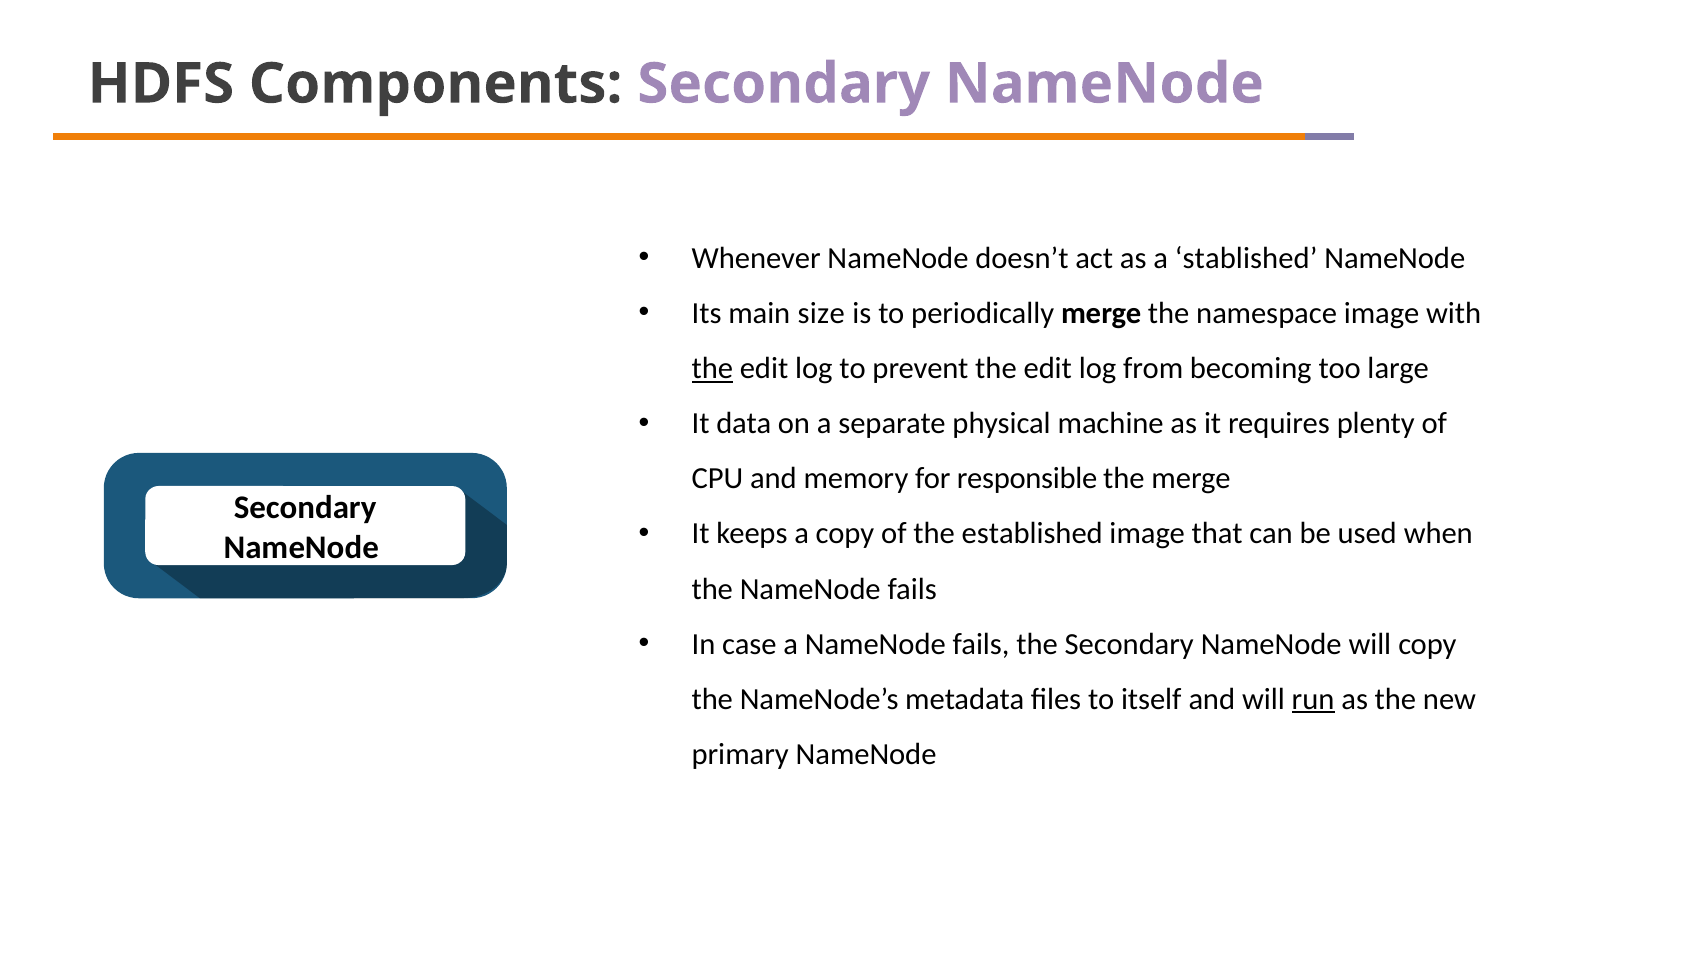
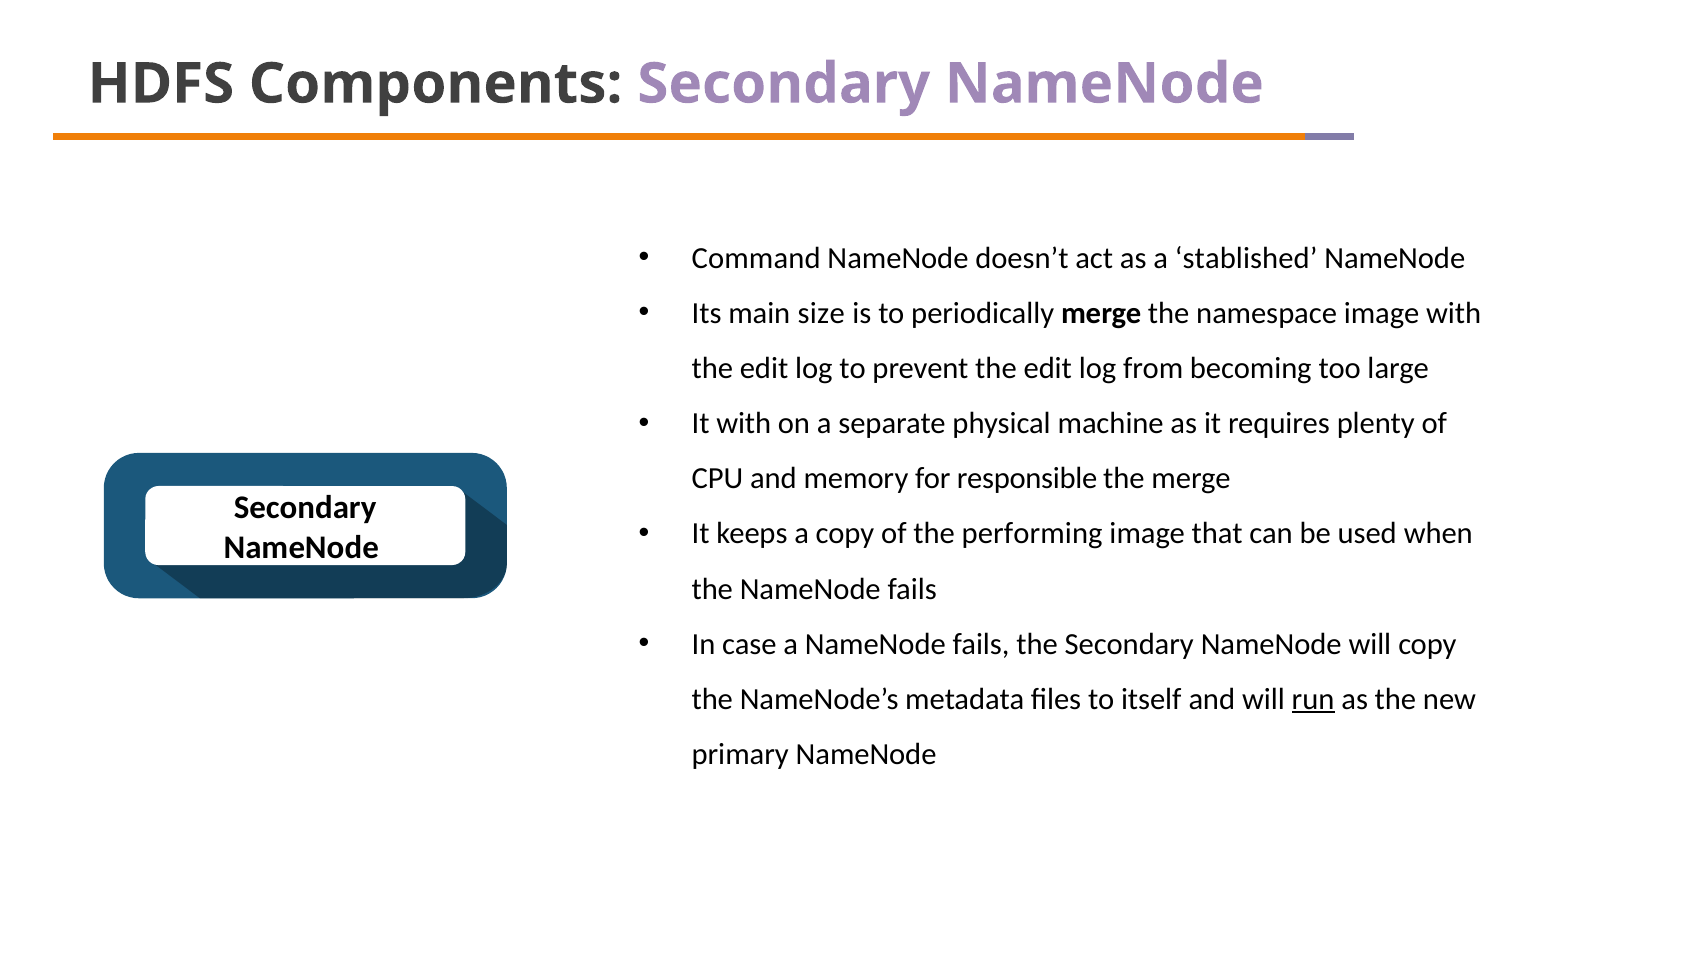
Whenever: Whenever -> Command (756, 258)
the underline: present -> none (712, 369)
It data: data -> with (744, 424)
established: established -> performing (1032, 534)
